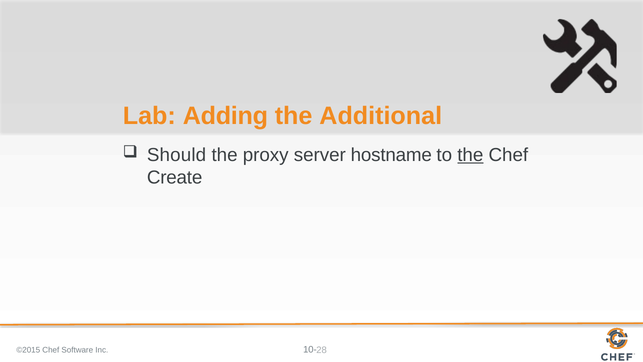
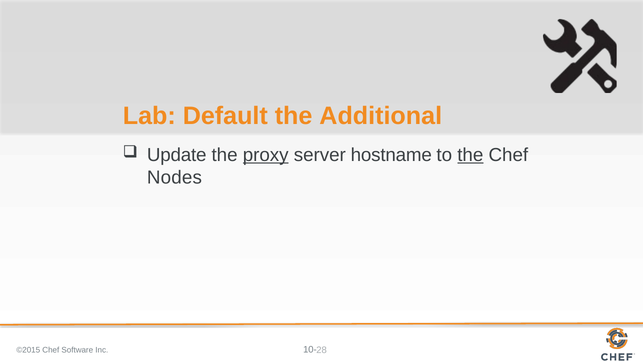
Adding: Adding -> Default (225, 116)
Should: Should -> Update (177, 155)
proxy underline: none -> present (266, 155)
Create: Create -> Nodes (174, 177)
